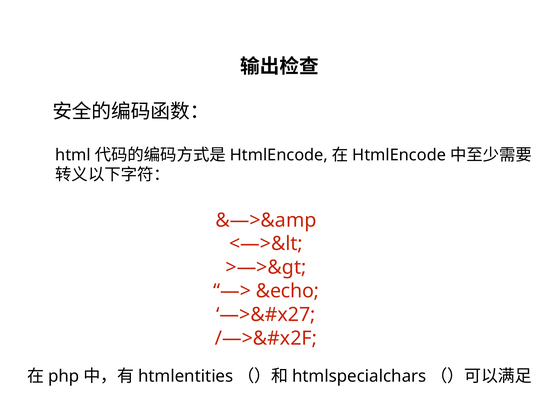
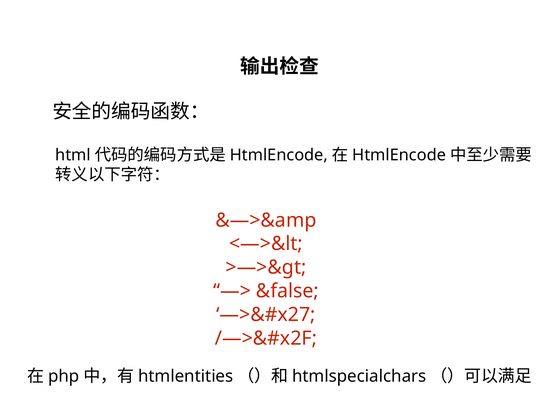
&echo: &echo -> &false (287, 291)
